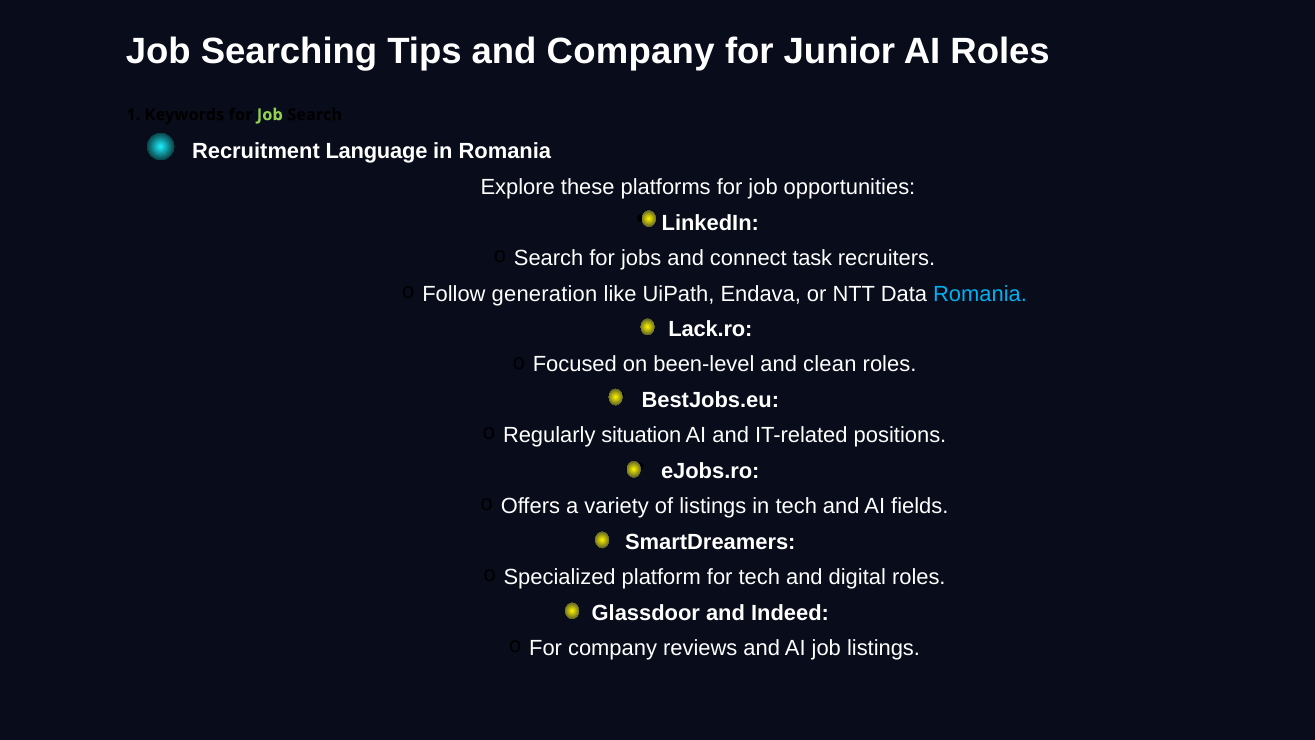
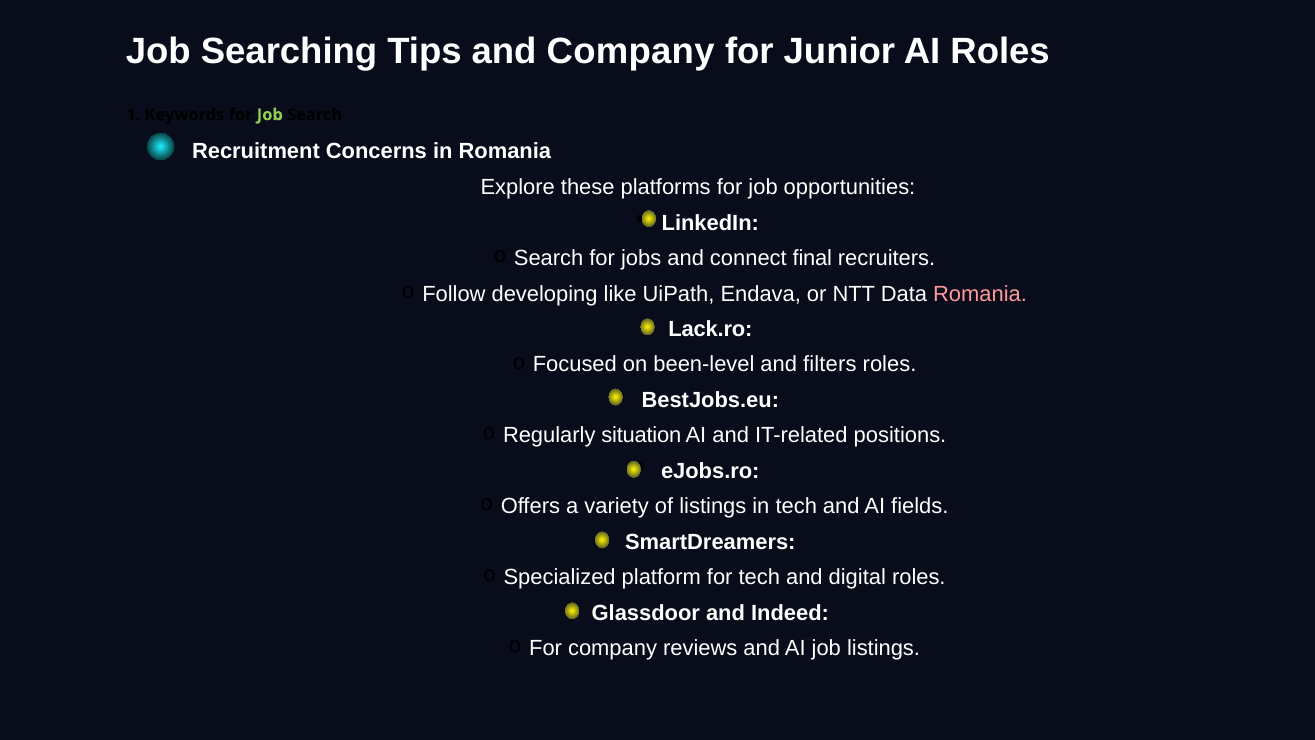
Language: Language -> Concerns (376, 151)
task: task -> final (812, 258)
generation: generation -> developing (545, 294)
Romania colour: light blue -> pink (980, 294)
clean: clean -> filters (830, 365)
